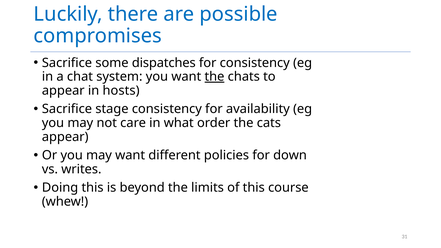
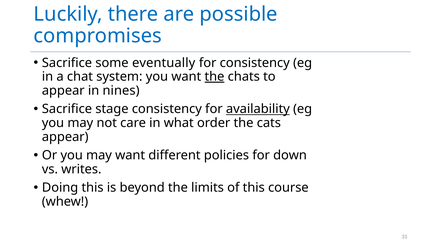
dispatches: dispatches -> eventually (164, 63)
hosts: hosts -> nines (121, 91)
availability underline: none -> present (258, 109)
